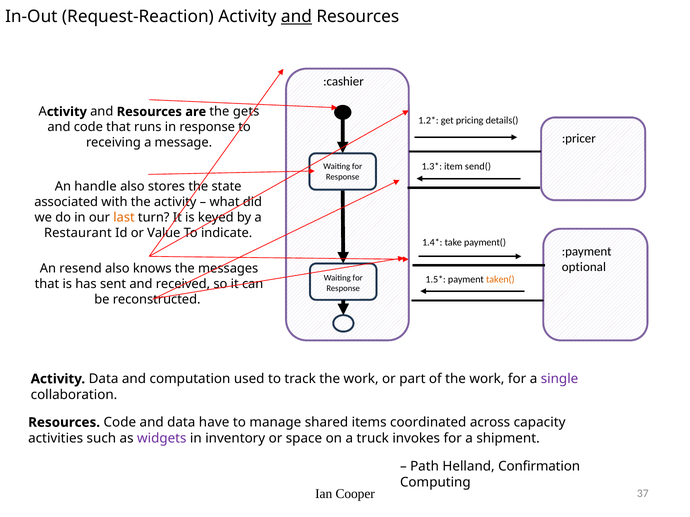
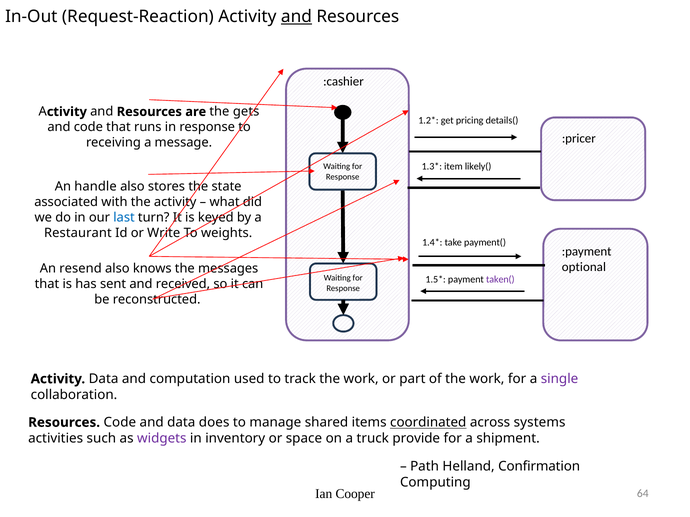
send(: send( -> likely( (478, 167)
last colour: orange -> blue (124, 218)
Value: Value -> Write (164, 233)
indicate: indicate -> weights (227, 233)
taken( colour: orange -> purple (500, 280)
have: have -> does (214, 423)
coordinated underline: none -> present (428, 423)
capacity: capacity -> systems (540, 423)
invokes: invokes -> provide (416, 439)
37: 37 -> 64 (643, 494)
